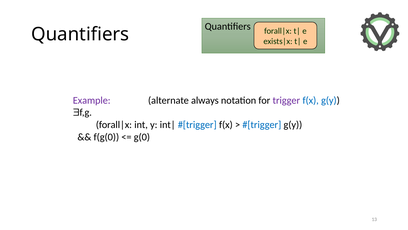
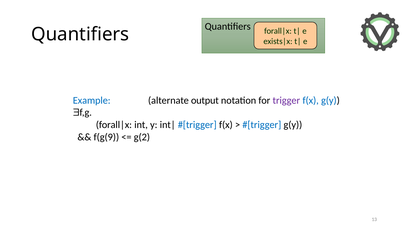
Example colour: purple -> blue (92, 100)
always: always -> output (205, 100)
f(g(0: f(g(0 -> f(g(9 (106, 137)
g(0: g(0 -> g(2 (142, 137)
